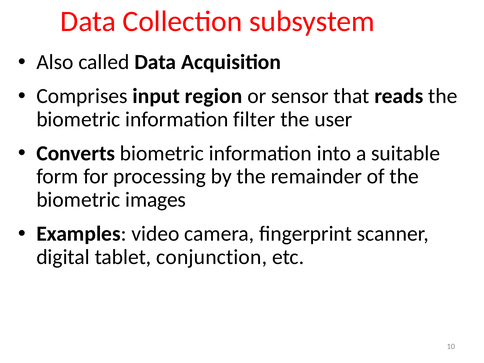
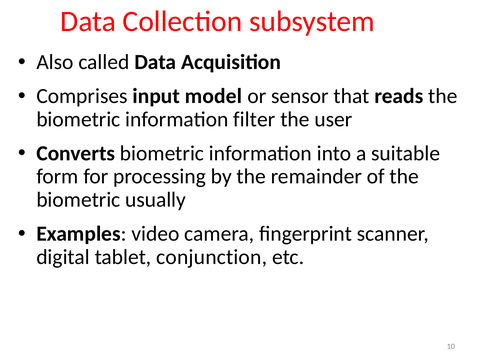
region: region -> model (214, 96)
images: images -> usually (156, 200)
